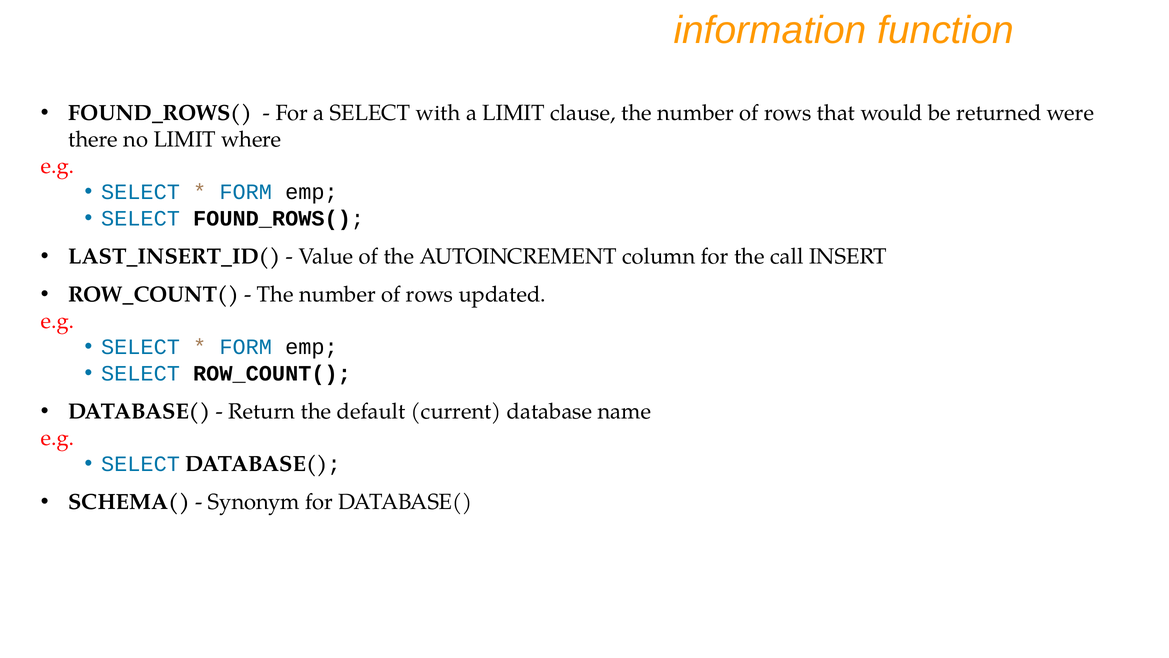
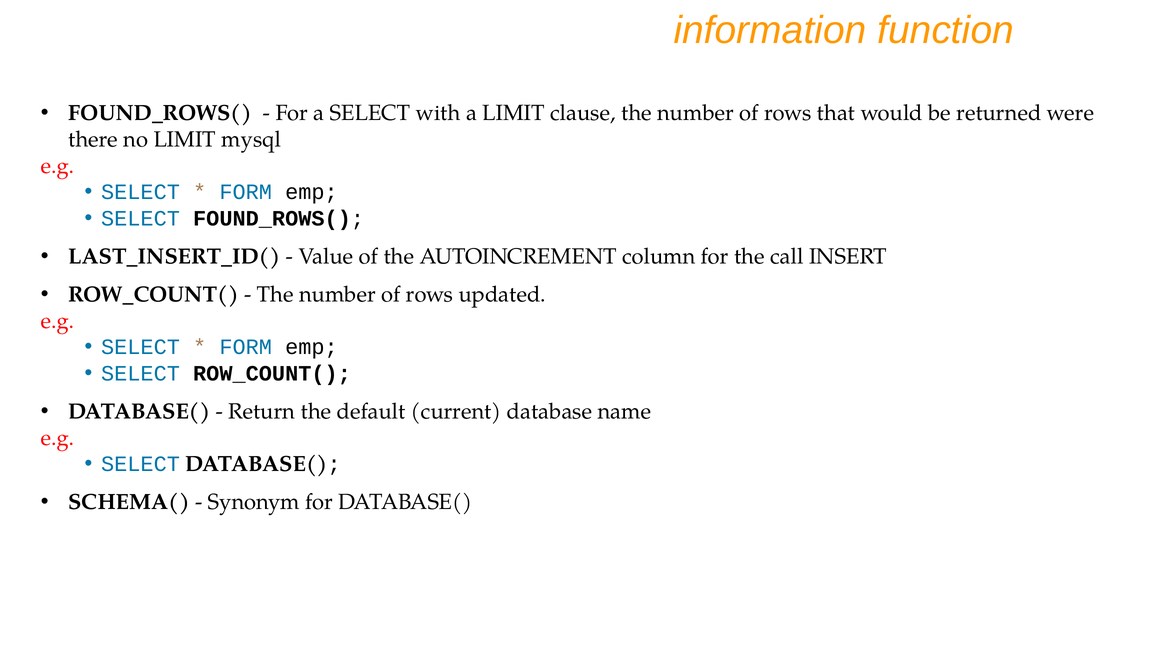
where: where -> mysql (251, 139)
